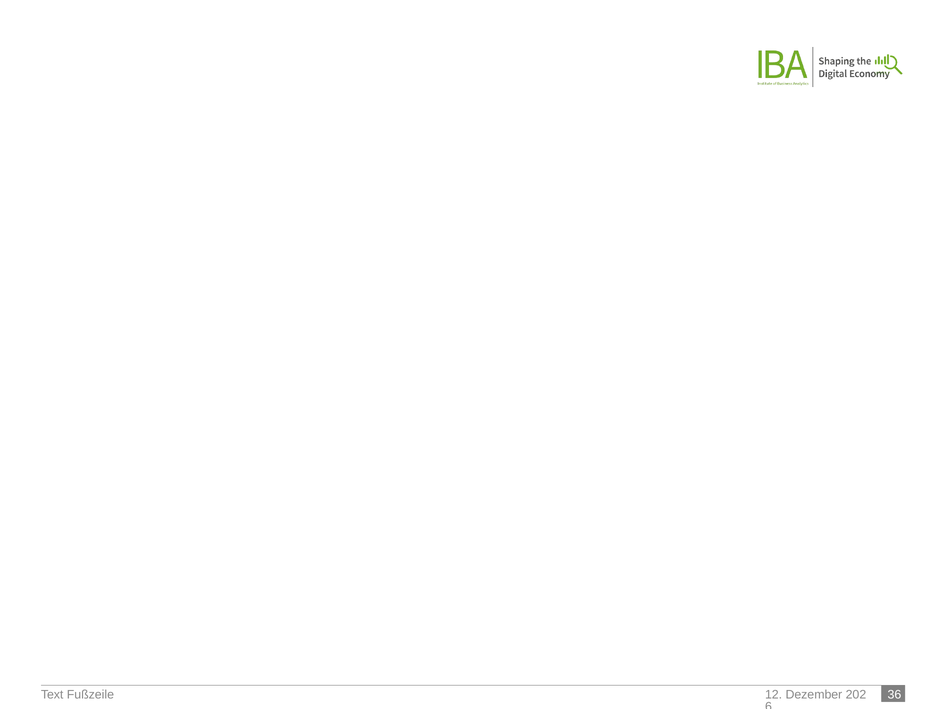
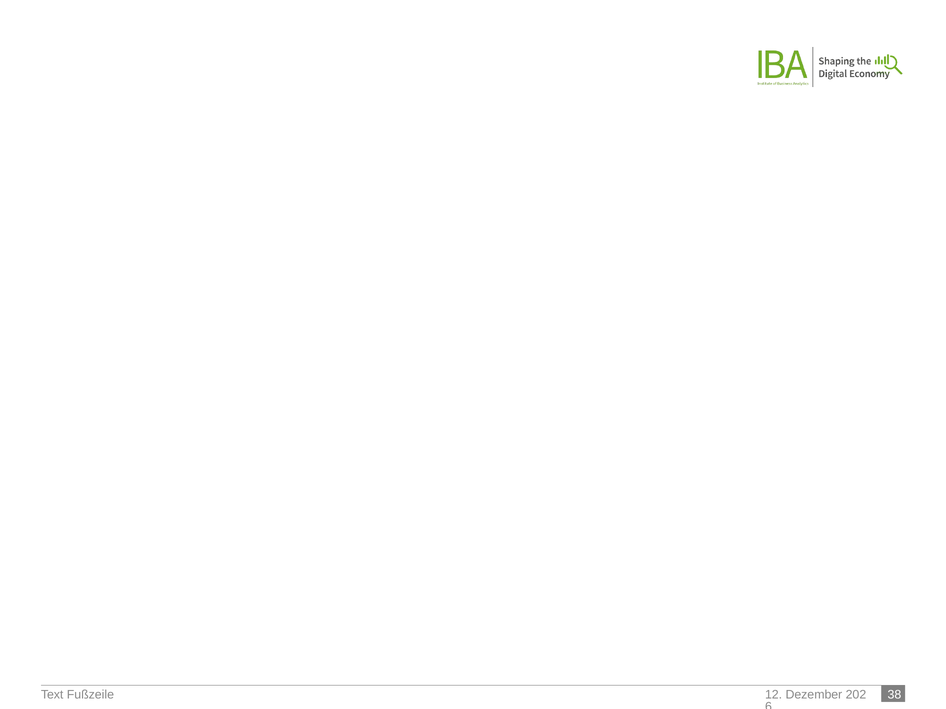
36: 36 -> 38 (894, 695)
